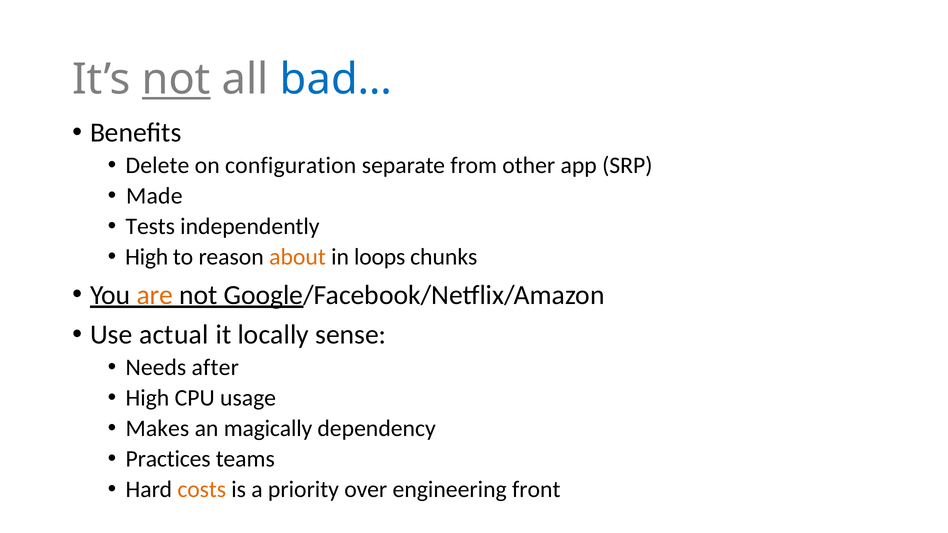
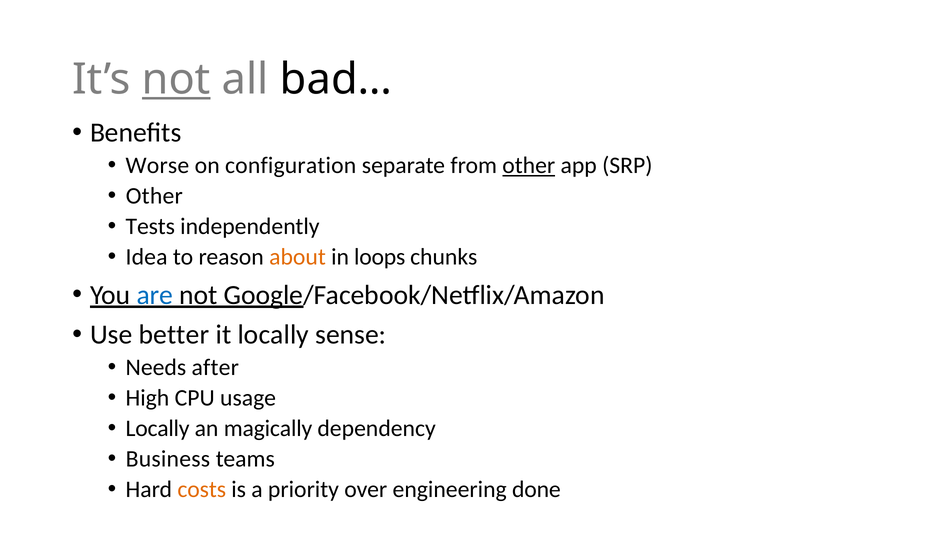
bad… colour: blue -> black (336, 80)
Delete: Delete -> Worse (157, 166)
other underline: none -> present (529, 166)
Made: Made -> Other (154, 196)
High: High -> Idea (147, 257)
are colour: orange -> blue (155, 295)
actual: actual -> better (174, 335)
Makes: Makes -> Locally (158, 429)
Practices: Practices -> Business (168, 459)
front: front -> done (536, 490)
